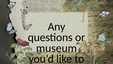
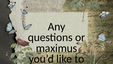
museum: museum -> maximus (57, 48)
